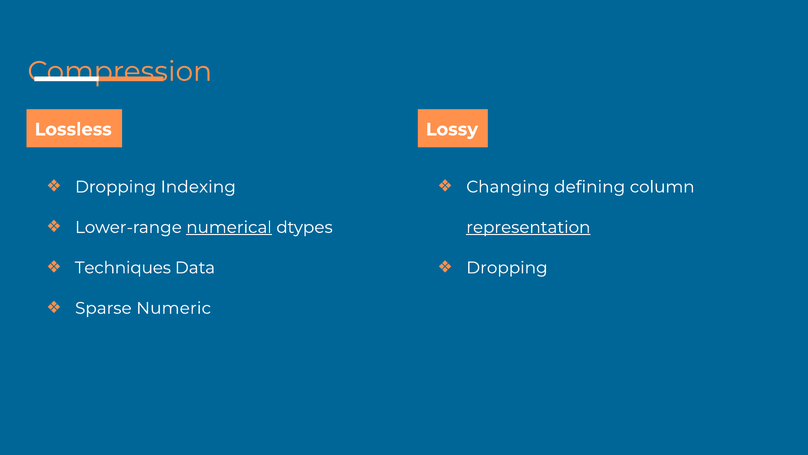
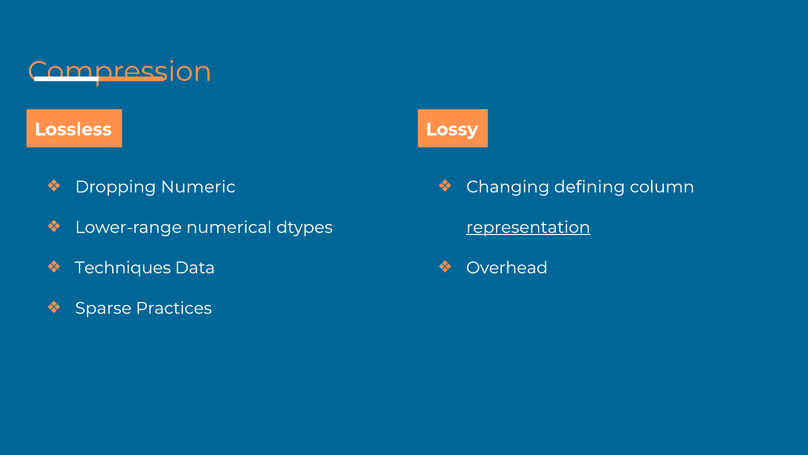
Indexing: Indexing -> Numeric (198, 187)
numerical underline: present -> none (229, 227)
Dropping: Dropping -> Overhead (507, 268)
Numeric: Numeric -> Practices (174, 308)
